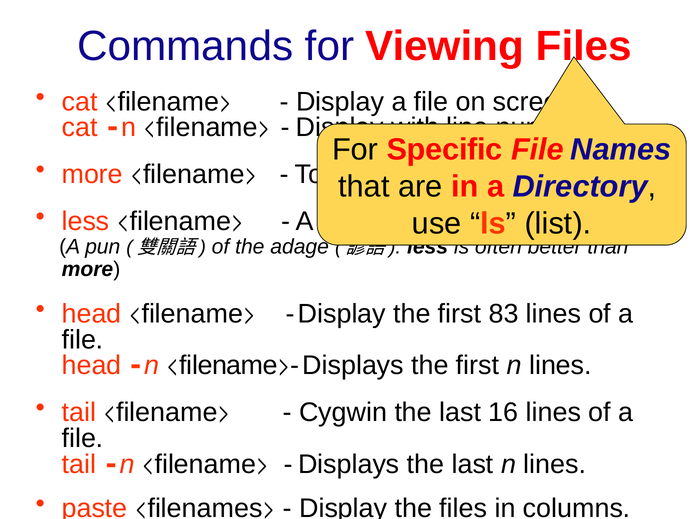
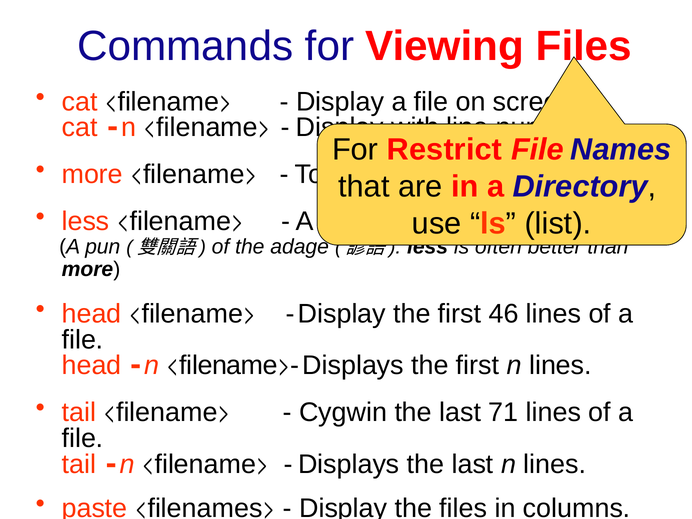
Specific: Specific -> Restrict (444, 150)
83: 83 -> 46 (504, 314)
16: 16 -> 71 (503, 412)
